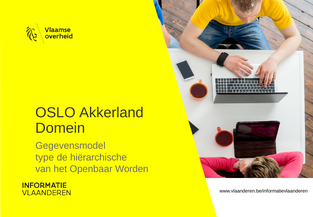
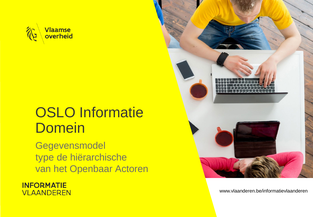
Akkerland: Akkerland -> Informatie (112, 112)
Worden: Worden -> Actoren (132, 169)
